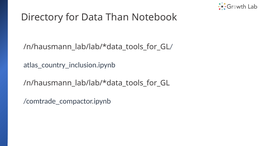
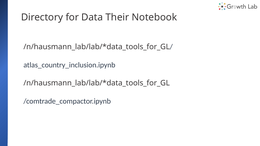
Than: Than -> Their (117, 17)
